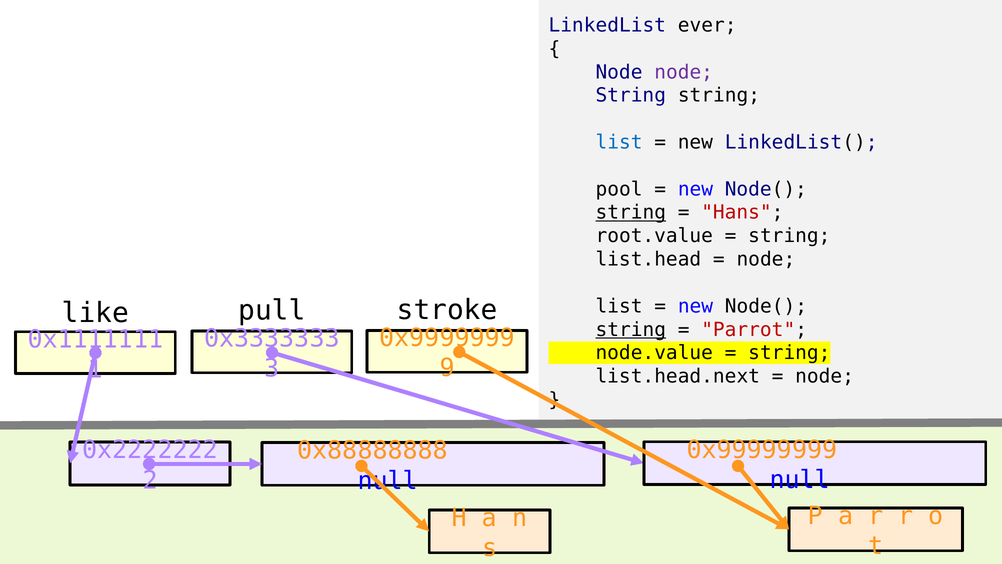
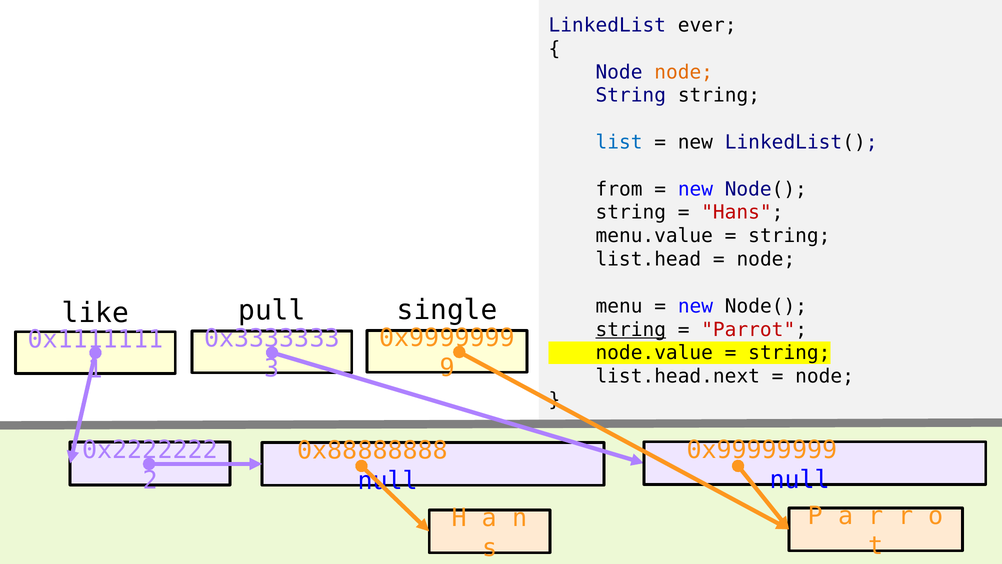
node colour: purple -> orange (684, 72)
pool: pool -> from (619, 189)
string underline: present -> none (631, 212)
root.value: root.value -> menu.value (654, 236)
list: list -> menu (619, 306)
stroke: stroke -> single (447, 310)
